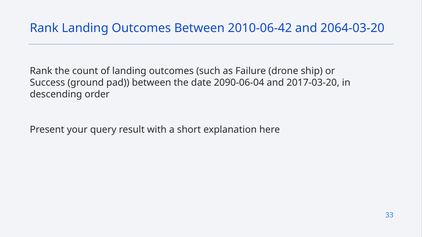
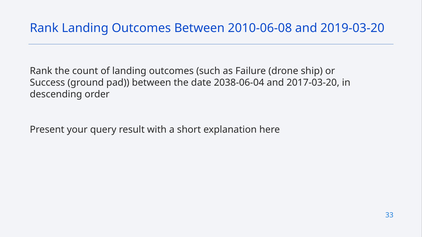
2010-06-42: 2010-06-42 -> 2010-06-08 (260, 28)
2064-03-20: 2064-03-20 -> 2019-03-20 (352, 28)
2090-06-04: 2090-06-04 -> 2038-06-04 (239, 83)
